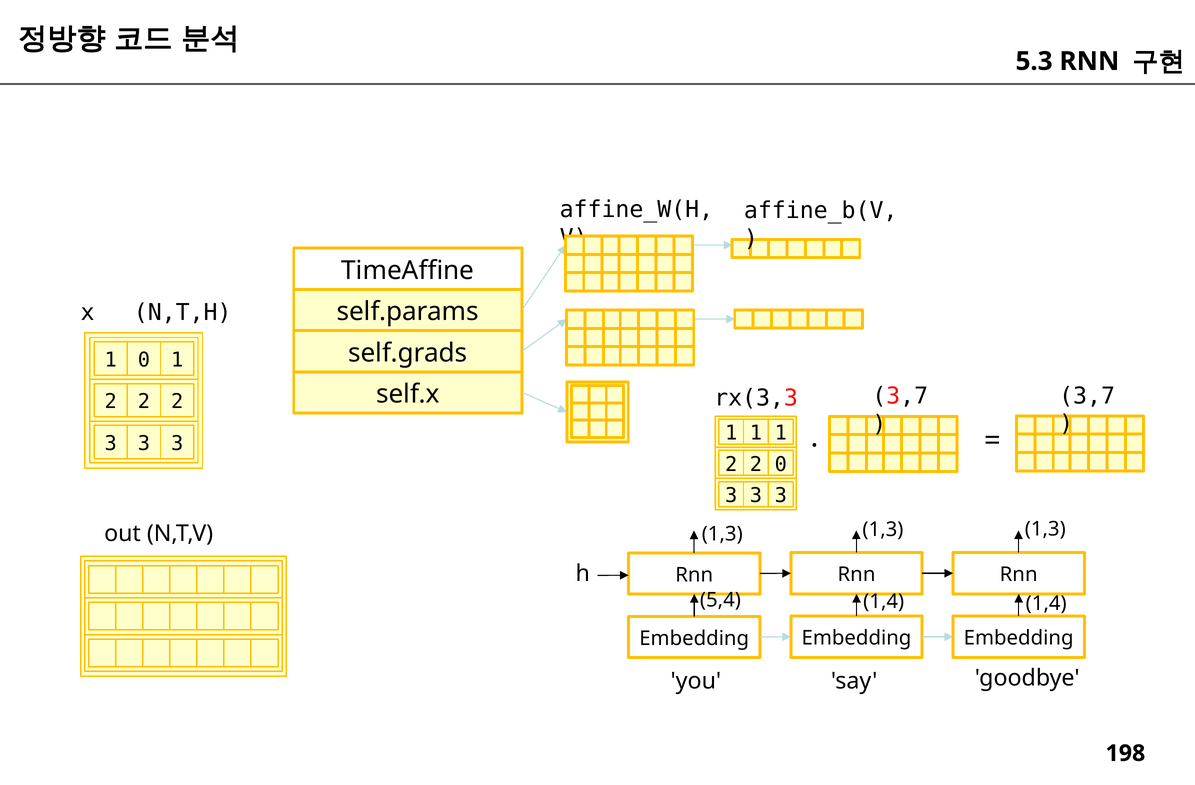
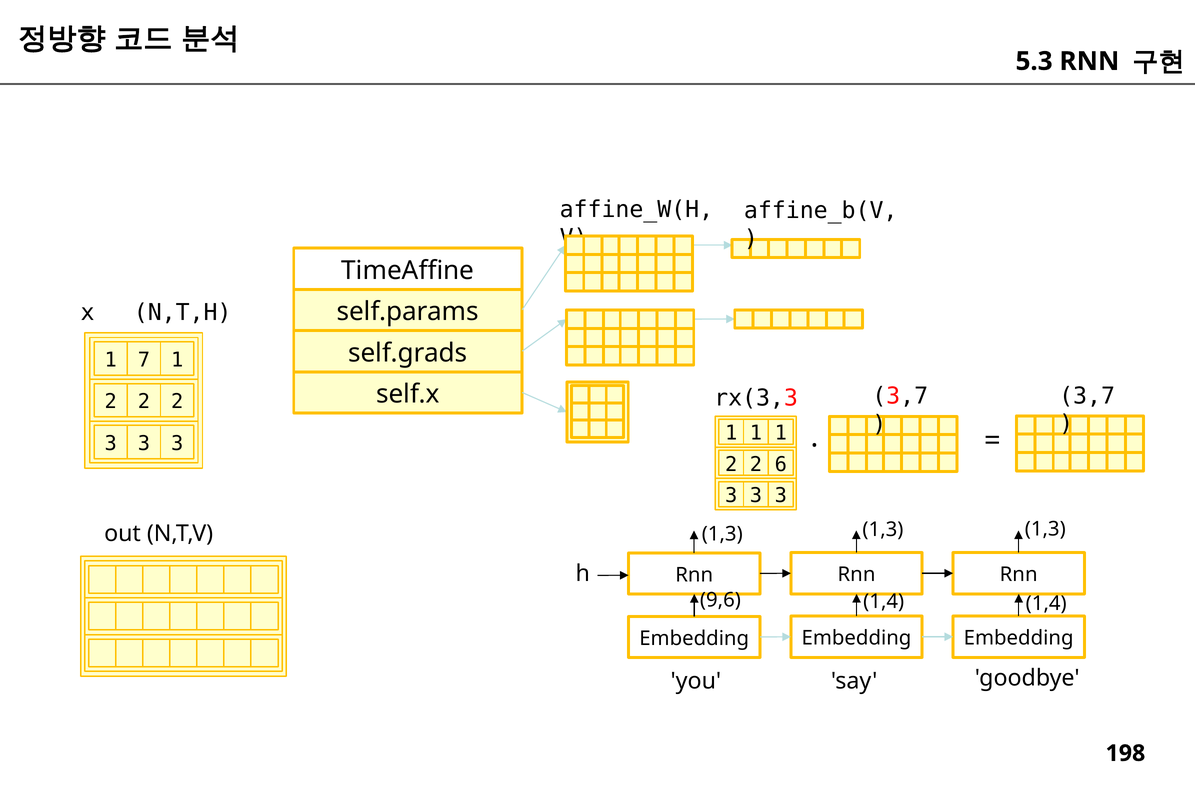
1 0: 0 -> 7 (144, 360)
2 0: 0 -> 6 (781, 464)
5,4: 5,4 -> 9,6 (720, 600)
